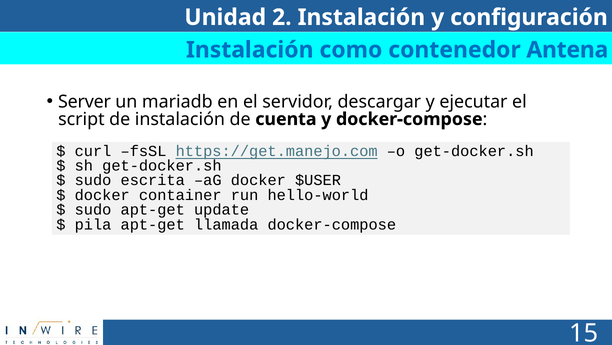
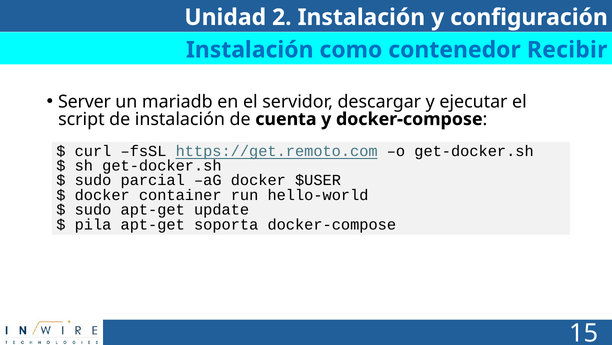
Antena: Antena -> Recibir (567, 50)
https://get.manejo.com: https://get.manejo.com -> https://get.remoto.com (277, 151)
escrita: escrita -> parcial (153, 180)
llamada: llamada -> soporta (226, 224)
